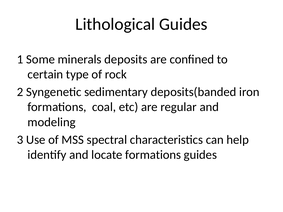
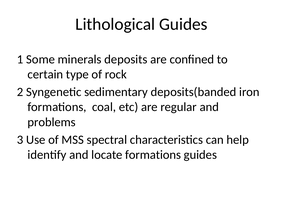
modeling: modeling -> problems (52, 122)
